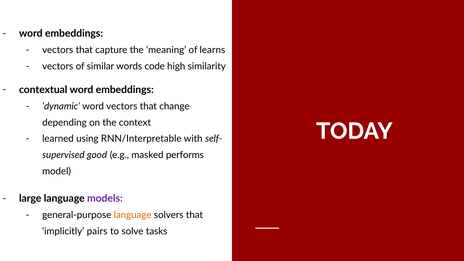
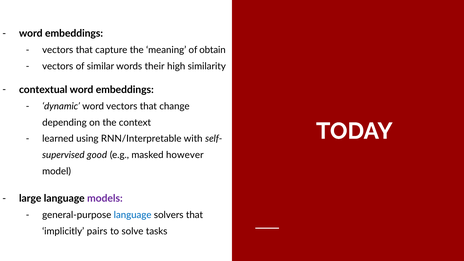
learns: learns -> obtain (212, 50)
code: code -> their (155, 66)
performs: performs -> however (185, 155)
language colour: orange -> blue (133, 215)
